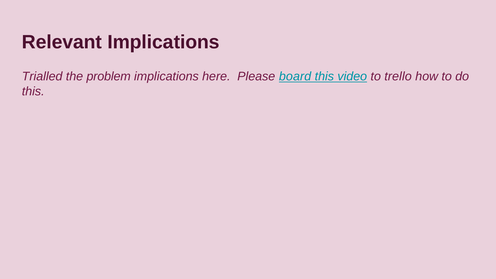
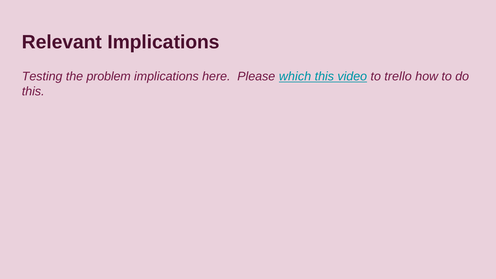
Trialled: Trialled -> Testing (42, 76)
board: board -> which (295, 76)
